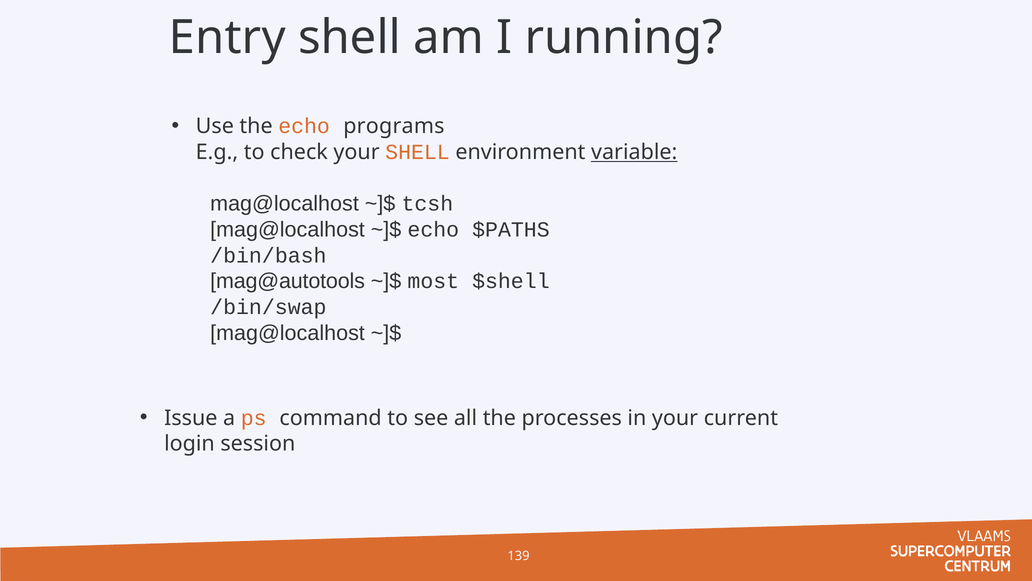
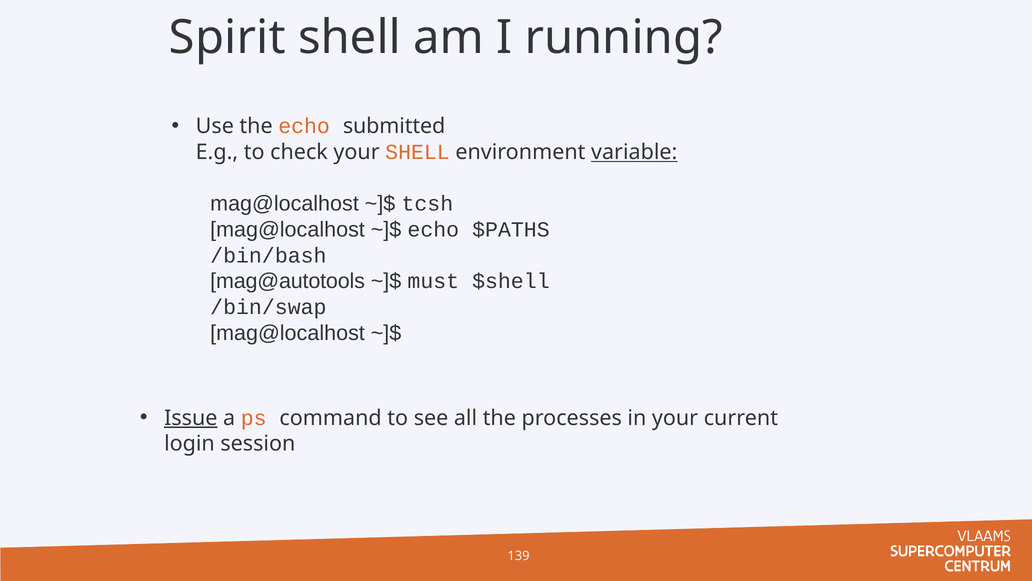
Entry: Entry -> Spirit (227, 38)
programs: programs -> submitted (394, 126)
most: most -> must (433, 281)
Issue underline: none -> present (191, 418)
